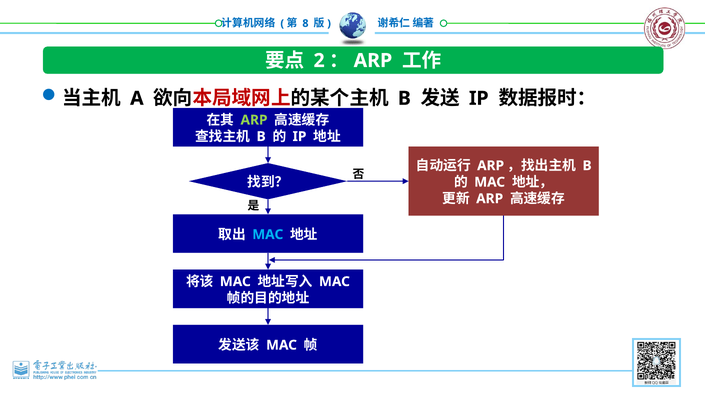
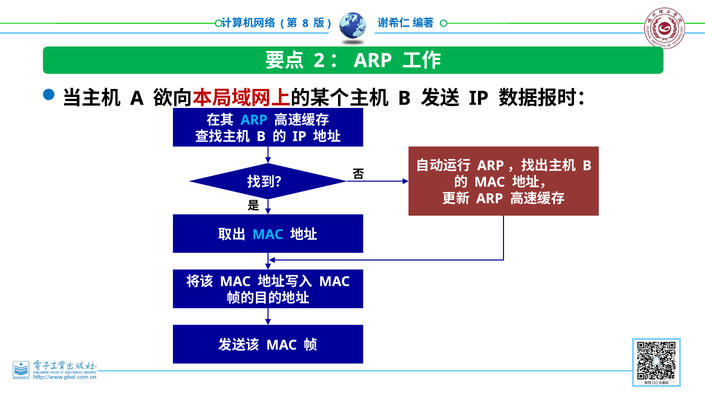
ARP colour: light green -> light blue (254, 120)
